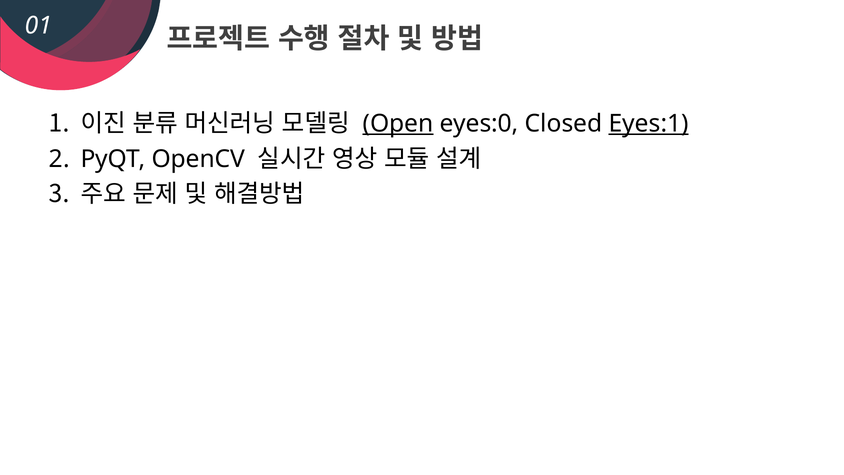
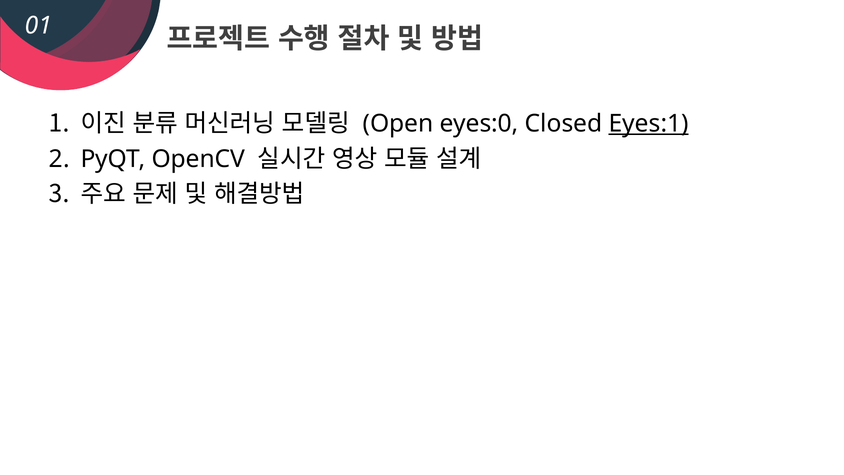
Open underline: present -> none (398, 123)
